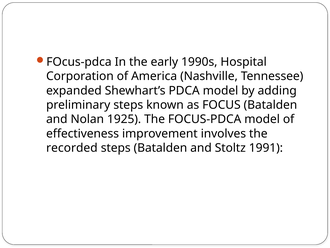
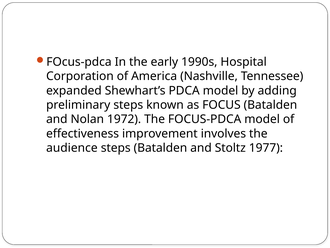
1925: 1925 -> 1972 (124, 119)
recorded: recorded -> audience (72, 148)
1991: 1991 -> 1977 (266, 148)
